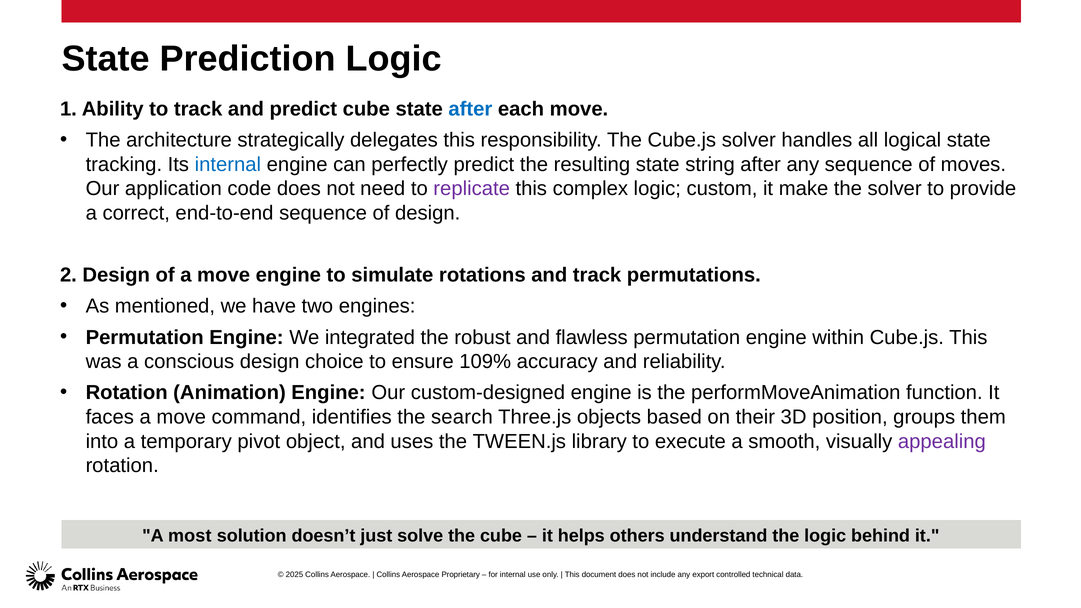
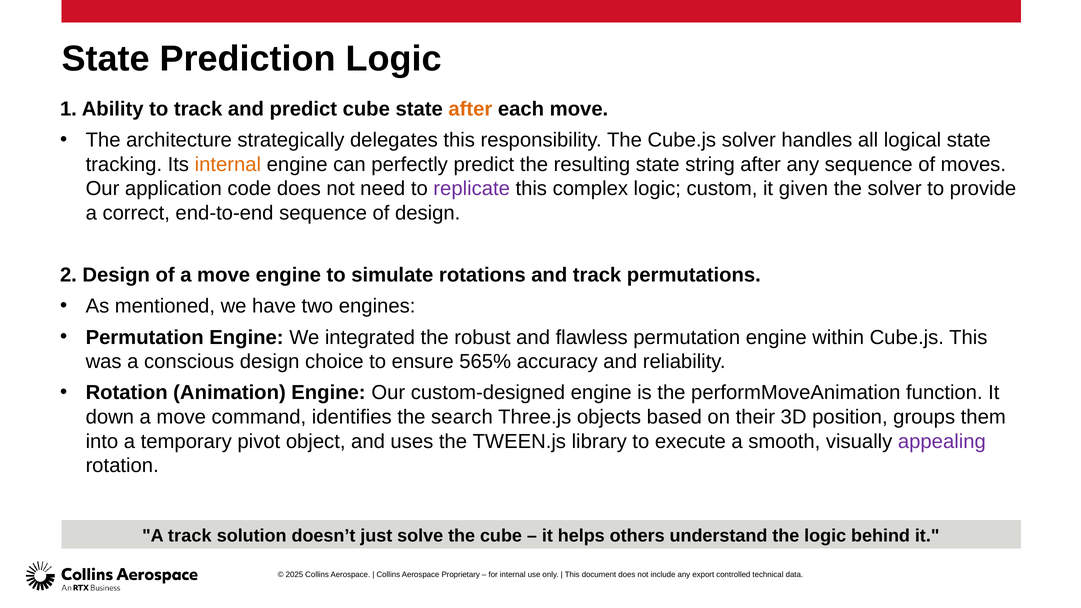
after colour: blue -> orange (470, 109)
internal colour: blue -> orange (228, 164)
make: make -> given (803, 189)
109%: 109% -> 565% (485, 362)
faces: faces -> down (110, 417)
A most: most -> track (190, 536)
